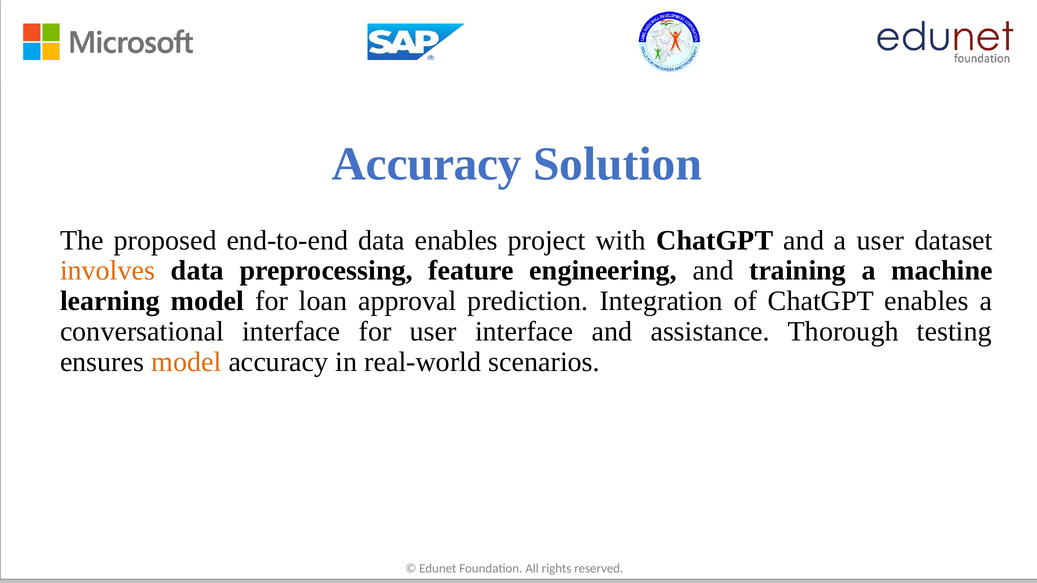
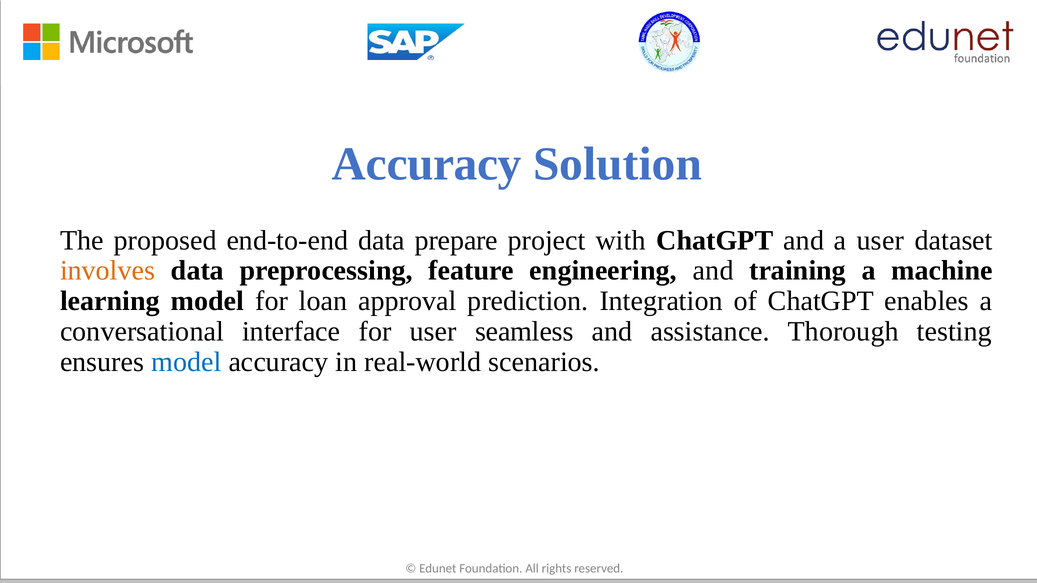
data enables: enables -> prepare (456, 240)
user interface: interface -> seamless (524, 332)
model colour: orange -> blue (186, 362)
